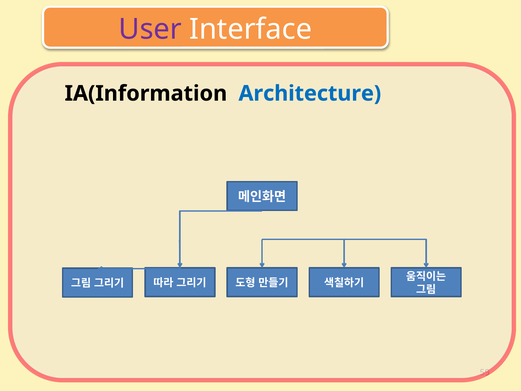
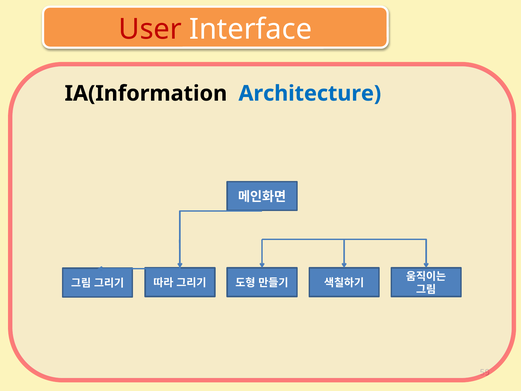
User colour: purple -> red (150, 29)
